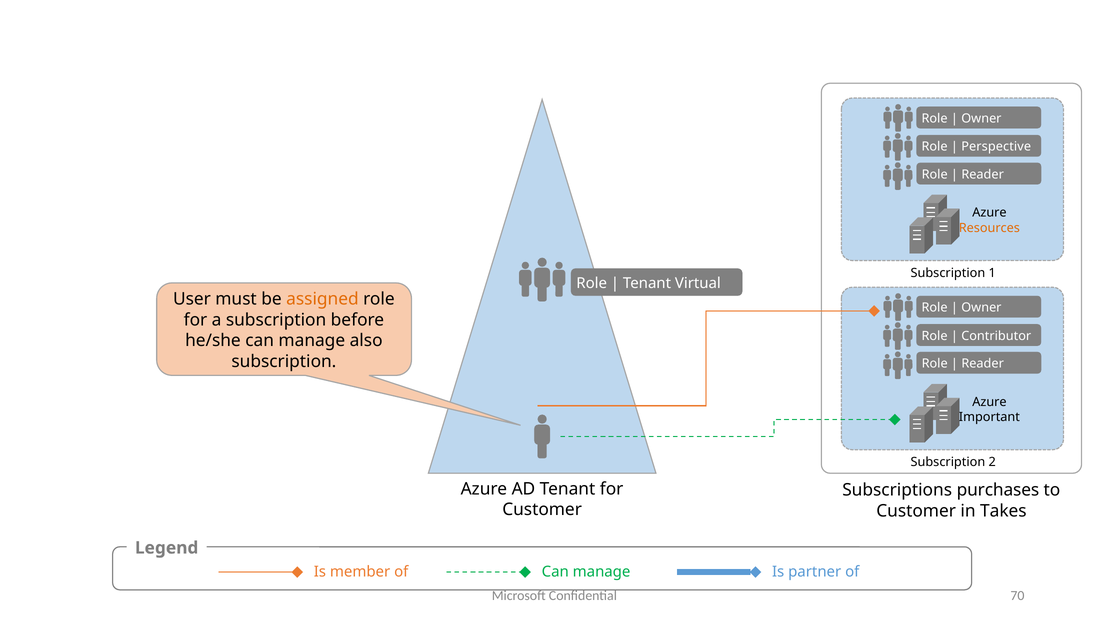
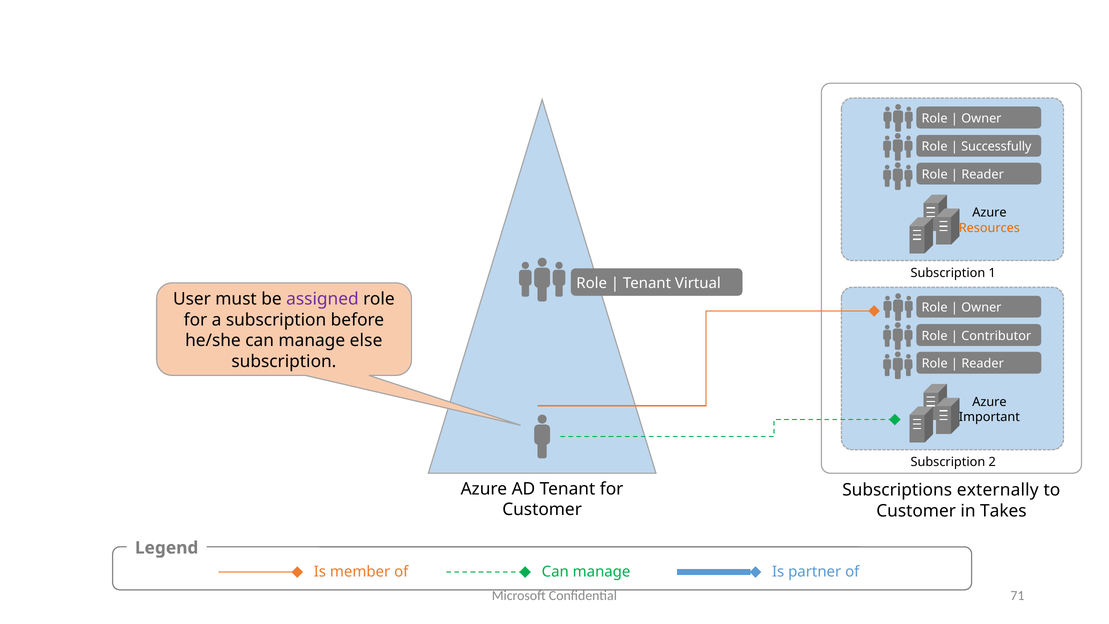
Perspective: Perspective -> Successfully (996, 147)
assigned colour: orange -> purple (322, 299)
also: also -> else (366, 341)
purchases: purchases -> externally (998, 490)
70: 70 -> 71 (1017, 596)
